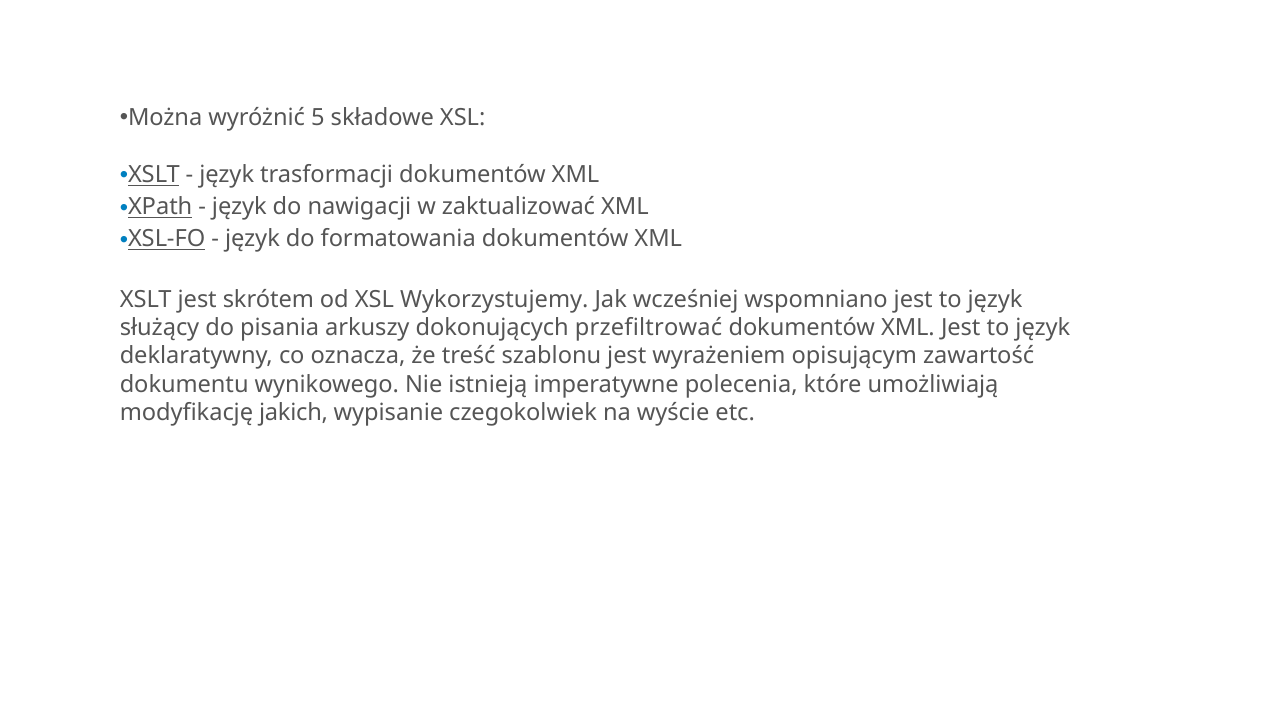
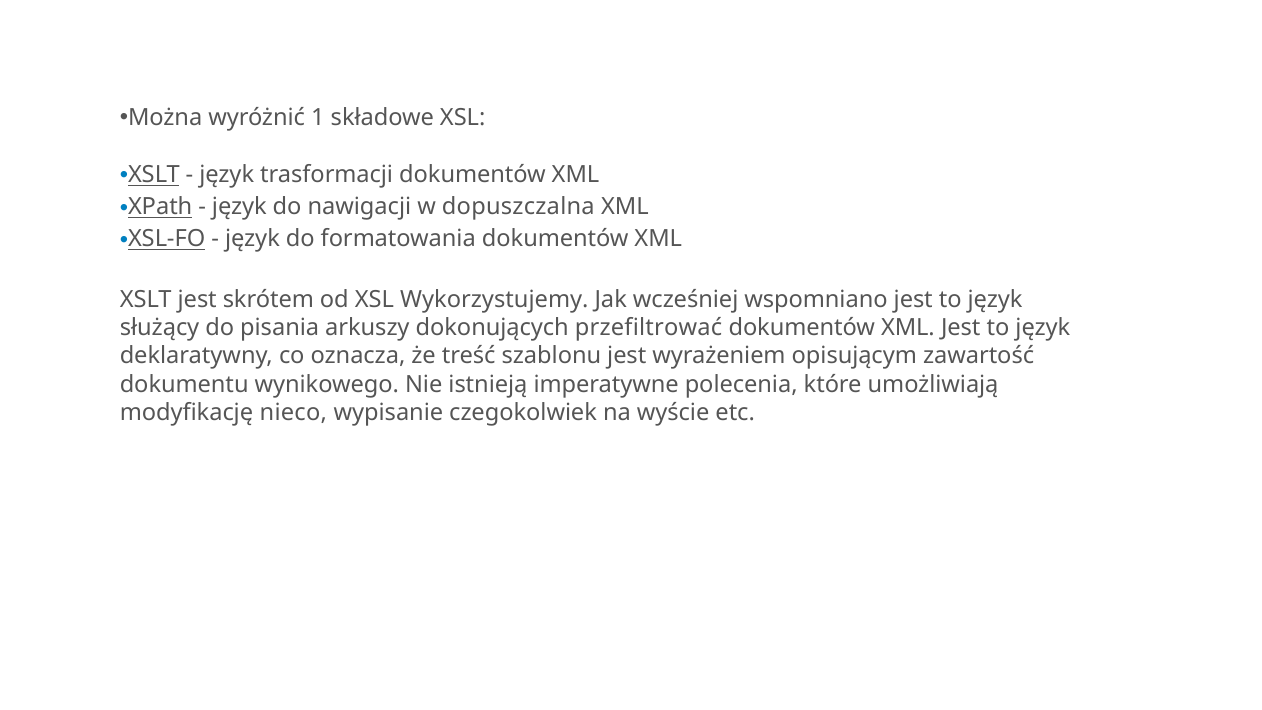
5: 5 -> 1 (318, 118)
zaktualizować: zaktualizować -> dopuszczalna (518, 207)
jakich: jakich -> nieco (293, 413)
